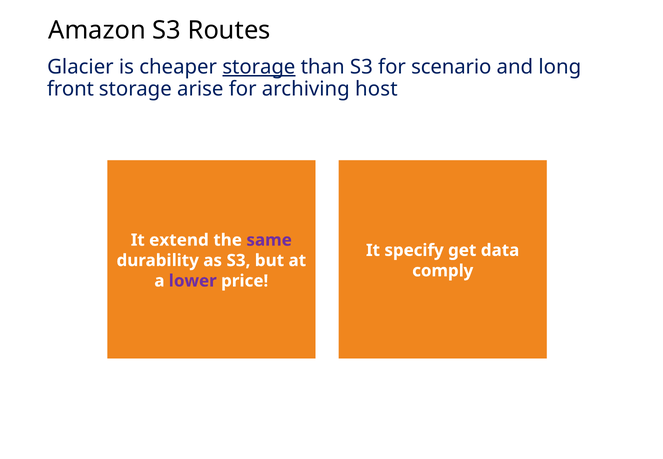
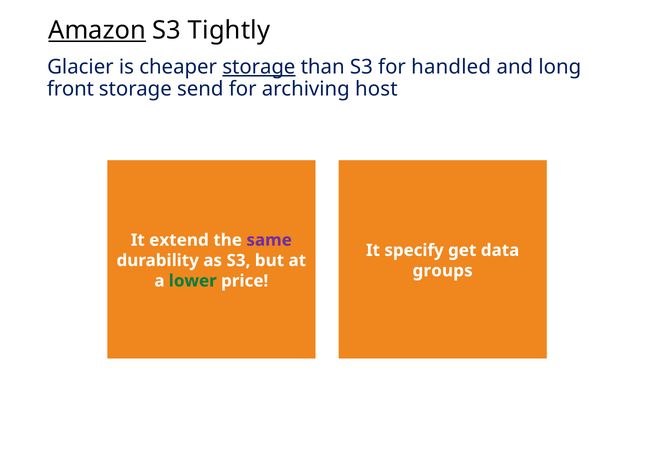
Amazon underline: none -> present (97, 30)
Routes: Routes -> Tightly (229, 30)
scenario: scenario -> handled (451, 67)
arise: arise -> send (200, 89)
comply: comply -> groups (443, 271)
lower colour: purple -> green (193, 281)
